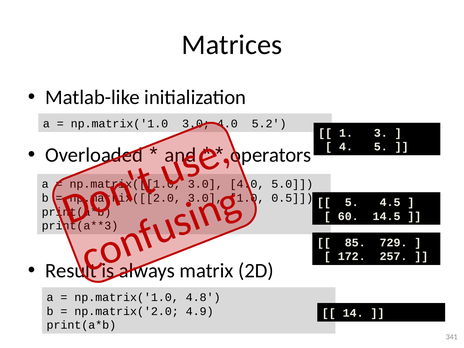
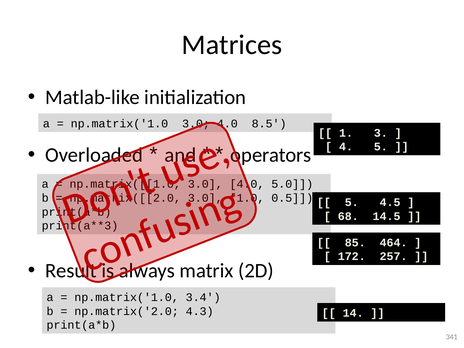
5.2: 5.2 -> 8.5 (269, 124)
60: 60 -> 68 (348, 216)
729: 729 -> 464 (394, 243)
4.8: 4.8 -> 3.4 (203, 297)
4.9: 4.9 -> 4.3 (200, 311)
